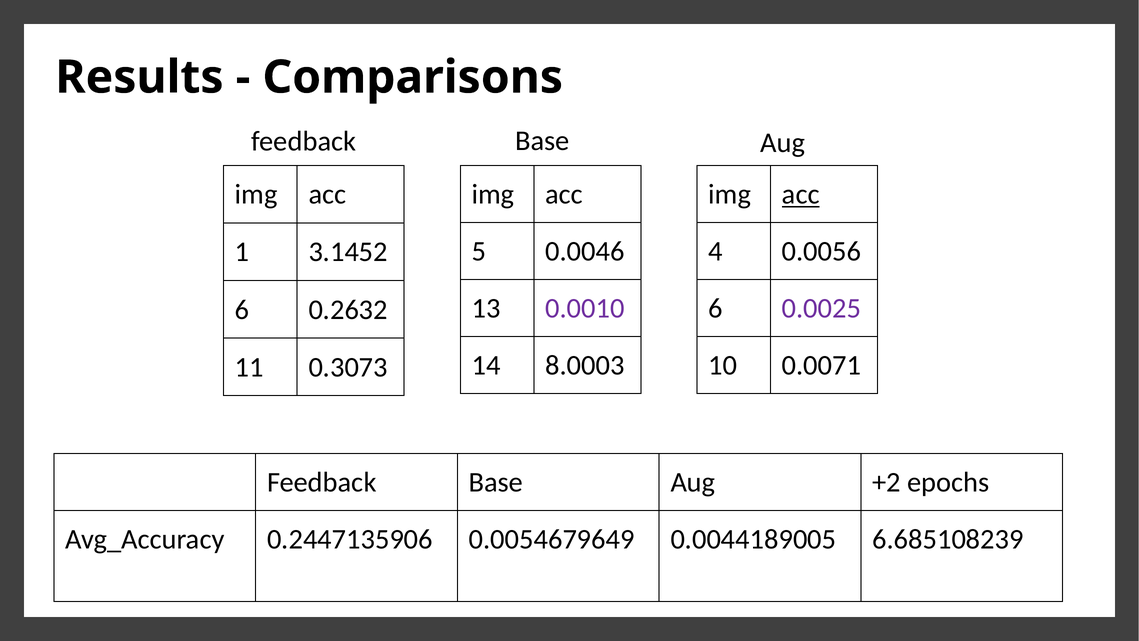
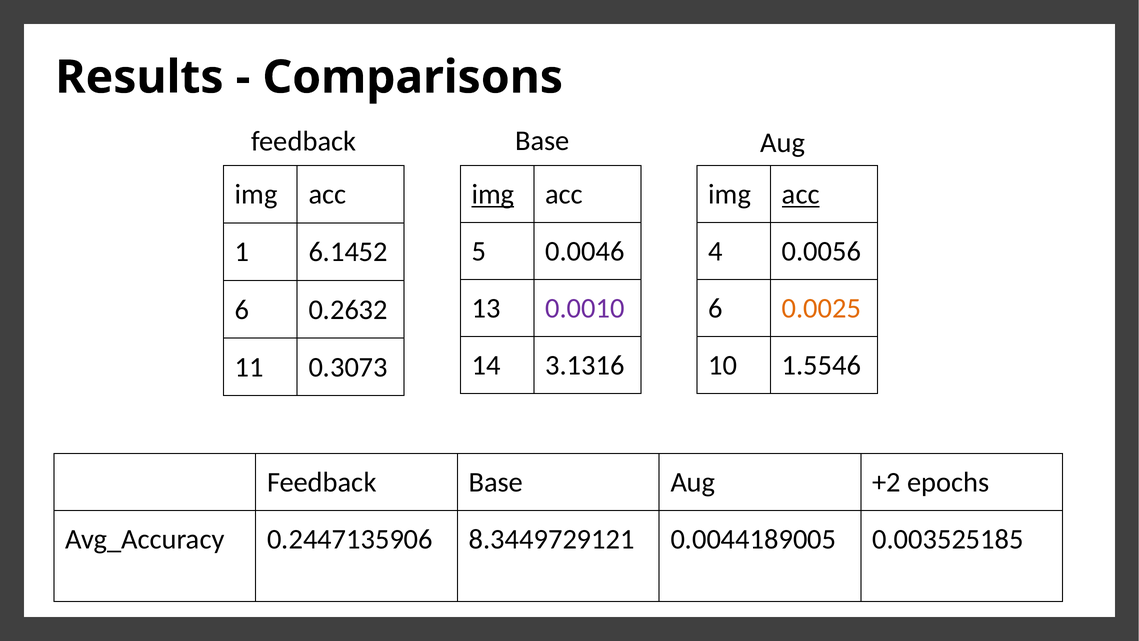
img underline: none -> present (493, 194)
3.1452: 3.1452 -> 6.1452 (348, 252)
0.0025 colour: purple -> orange (821, 308)
8.0003: 8.0003 -> 3.1316 (585, 365)
0.0071: 0.0071 -> 1.5546 (821, 365)
0.0054679649: 0.0054679649 -> 8.3449729121 (552, 539)
6.685108239: 6.685108239 -> 0.003525185 (948, 539)
